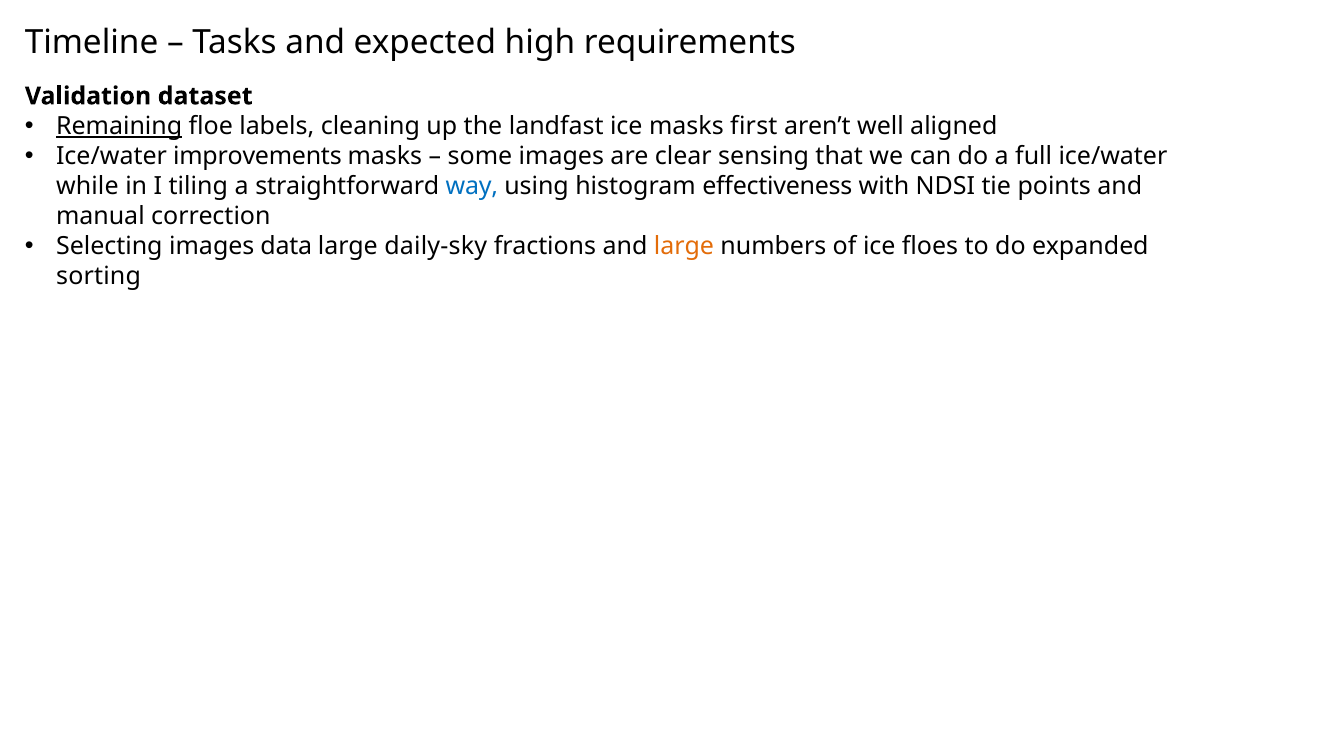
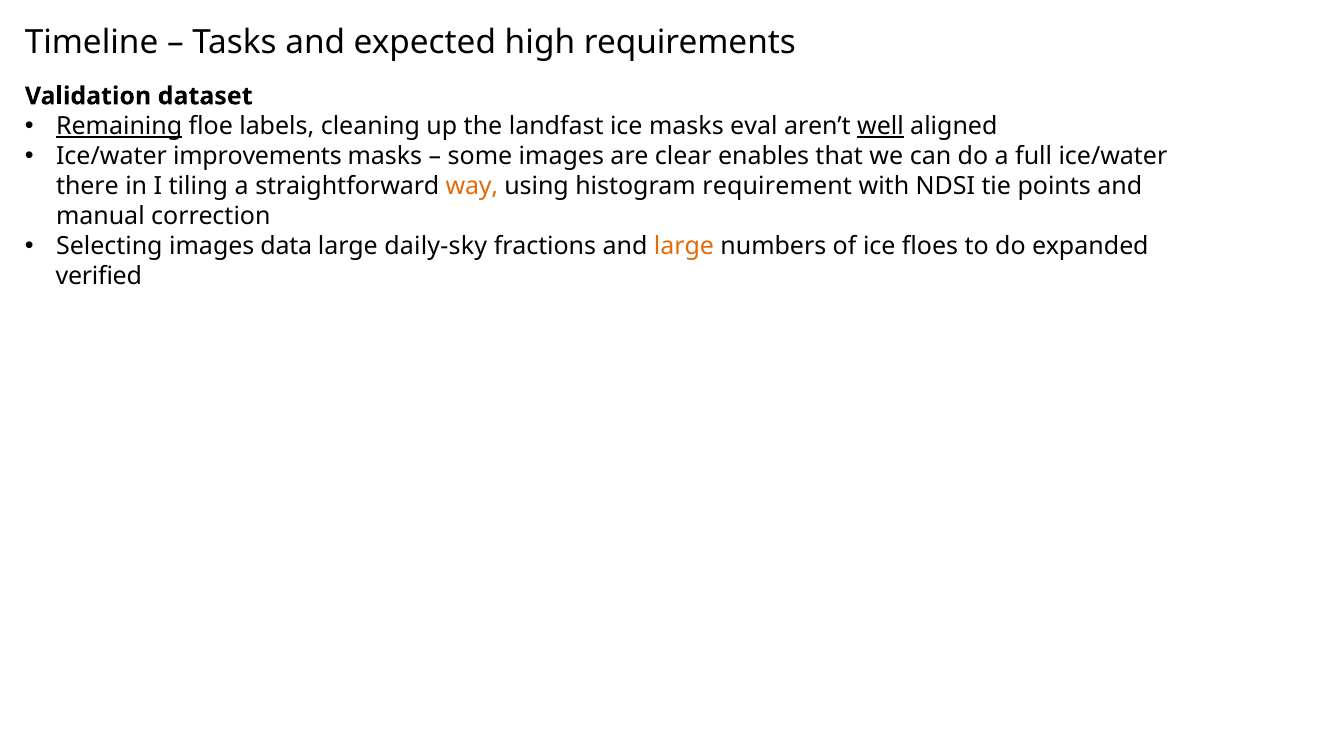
first: first -> eval (754, 126)
well underline: none -> present (880, 126)
sensing: sensing -> enables (764, 156)
while: while -> there (87, 186)
way colour: blue -> orange (472, 186)
effectiveness: effectiveness -> requirement (777, 186)
sorting: sorting -> verified (99, 276)
